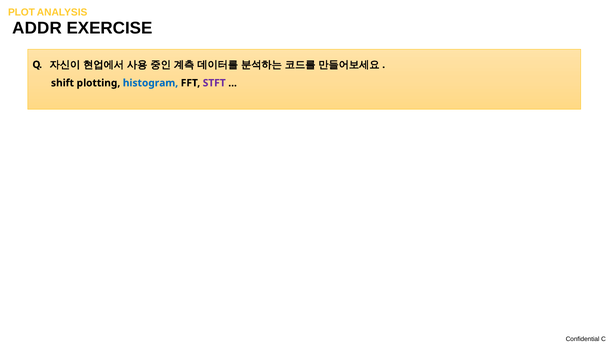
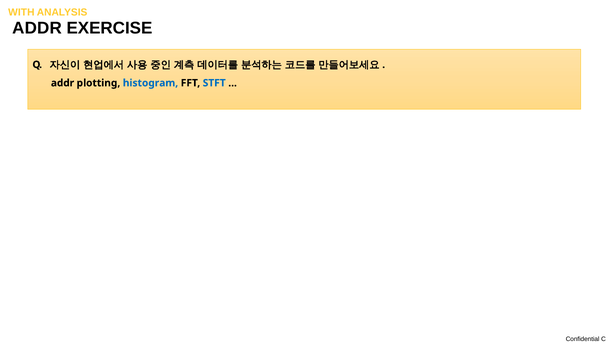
PLOT: PLOT -> WITH (21, 12)
shift: shift -> addr (63, 83)
STFT colour: purple -> blue (214, 83)
